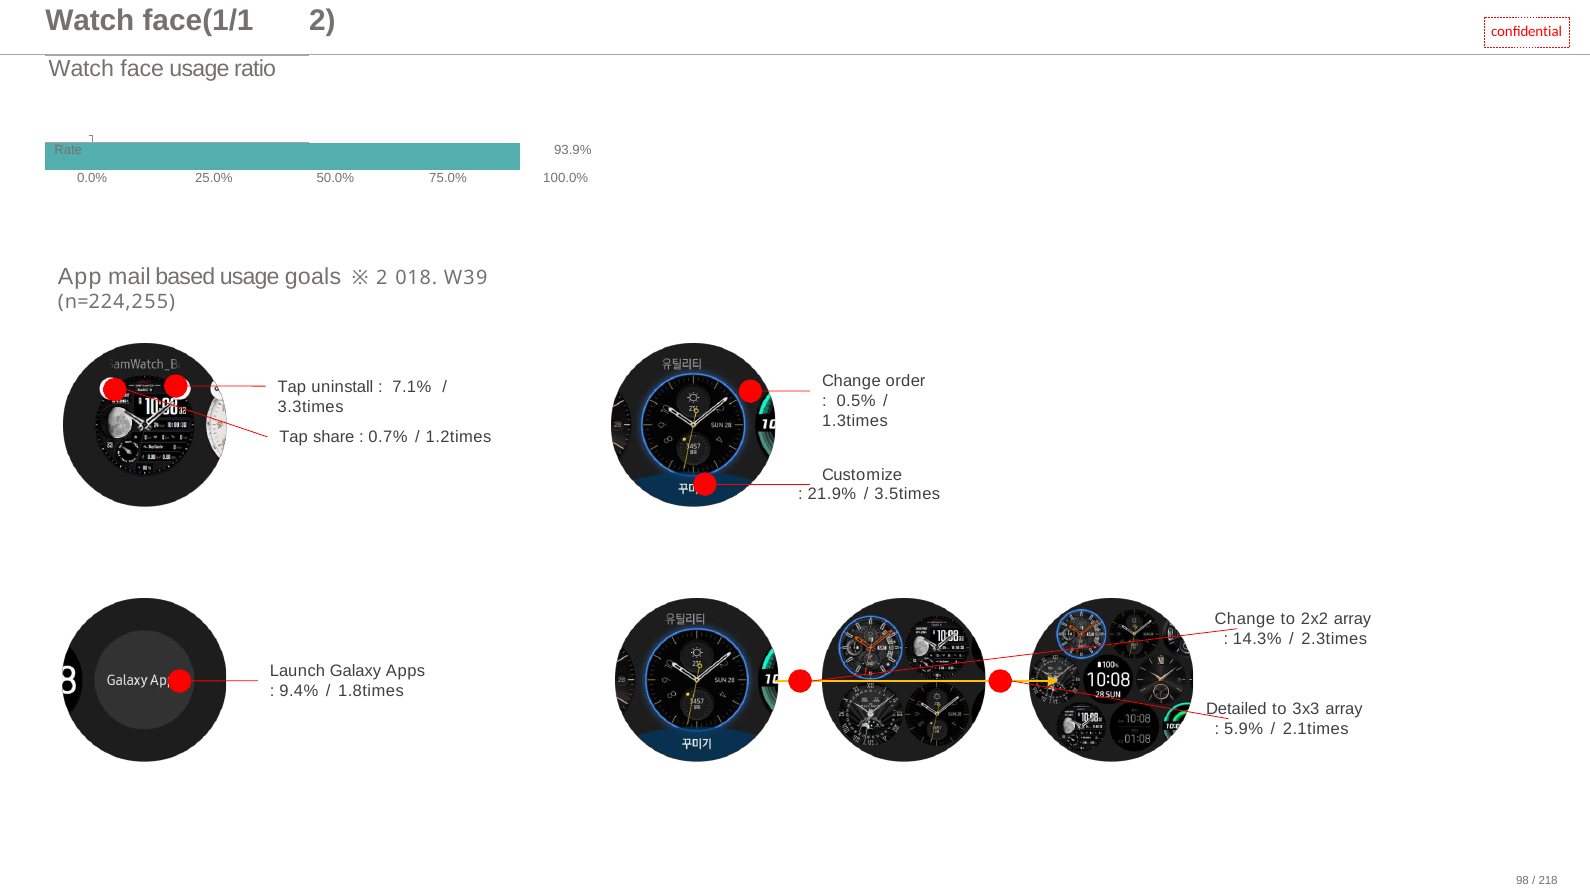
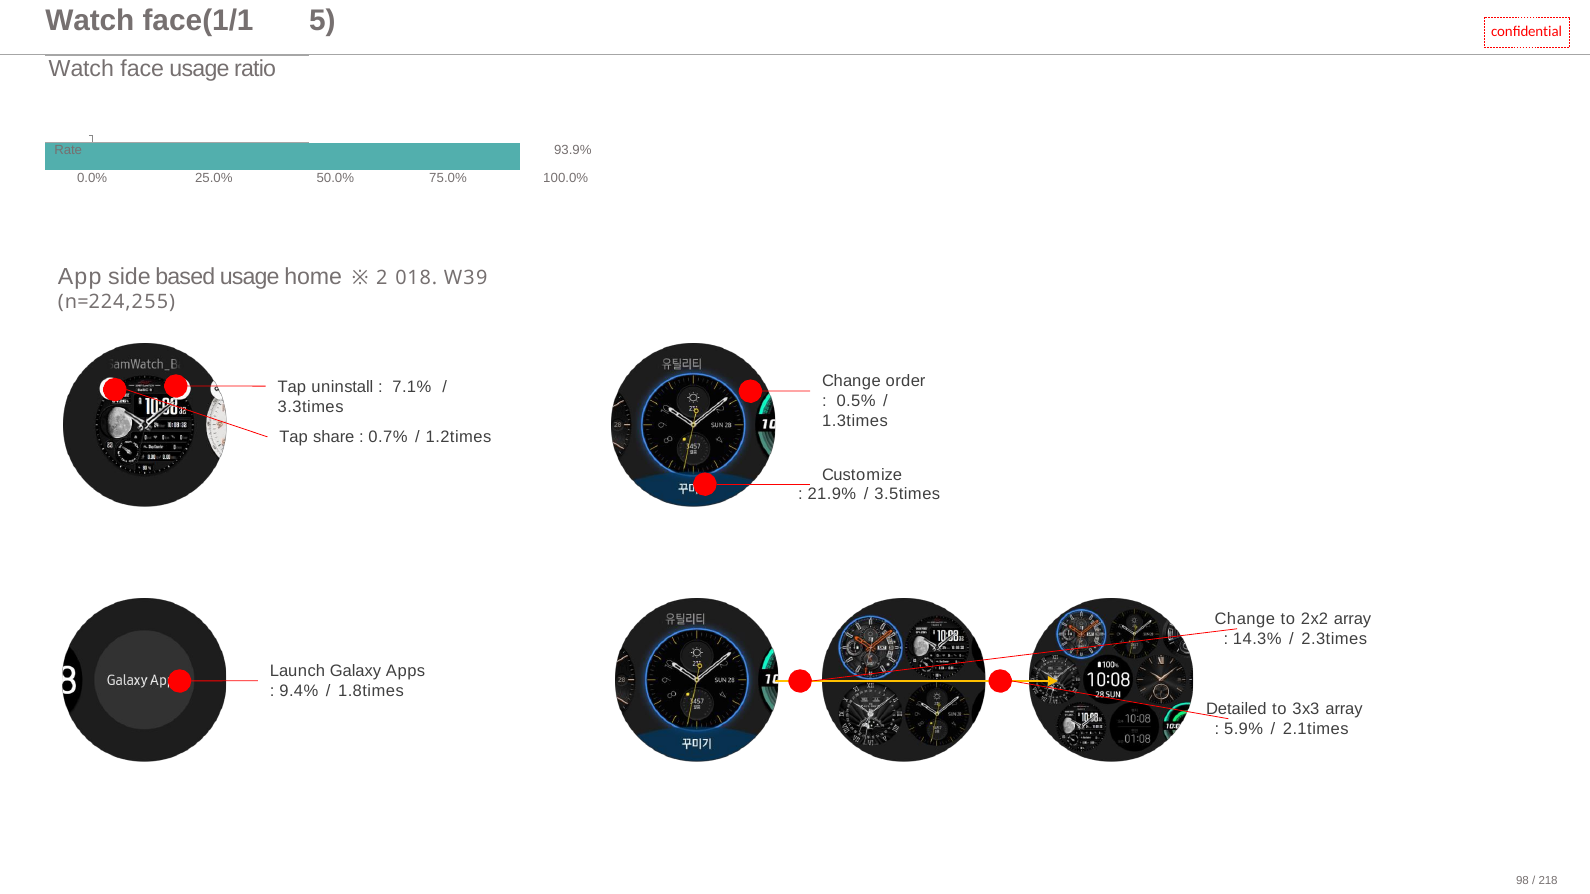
face(1/1 2: 2 -> 5 (322, 21)
mail: mail -> side (129, 277)
goals: goals -> home (313, 277)
